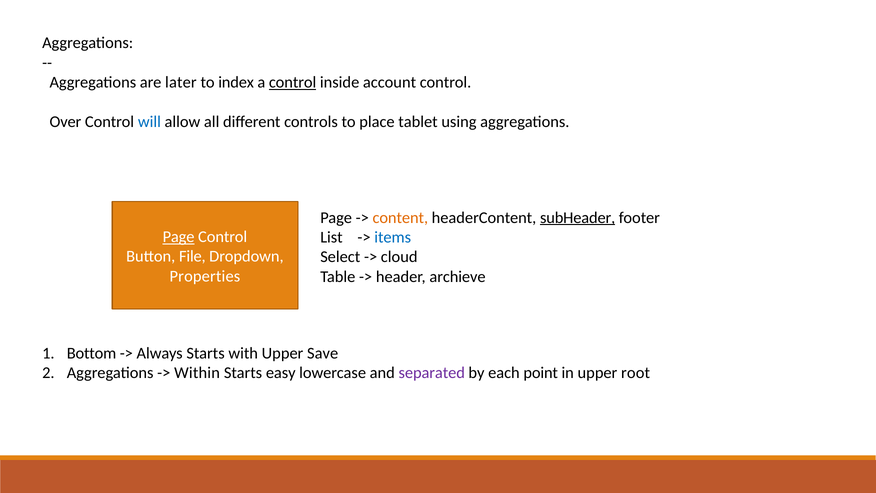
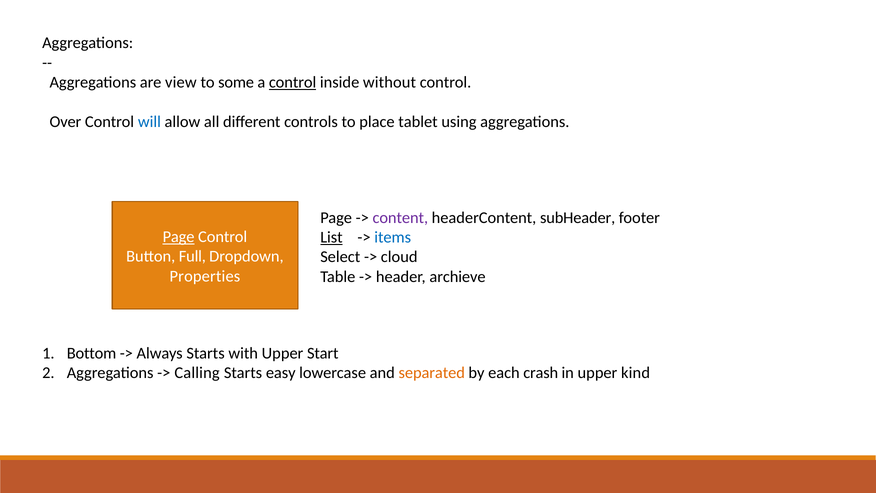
later: later -> view (181, 82)
index: index -> some (236, 82)
account: account -> without (389, 82)
content colour: orange -> purple (400, 217)
subHeader underline: present -> none (578, 217)
List underline: none -> present (331, 237)
File: File -> Full (192, 256)
Save: Save -> Start (323, 353)
Within: Within -> Calling (197, 373)
separated colour: purple -> orange (432, 373)
point: point -> crash (541, 373)
root: root -> kind (636, 373)
